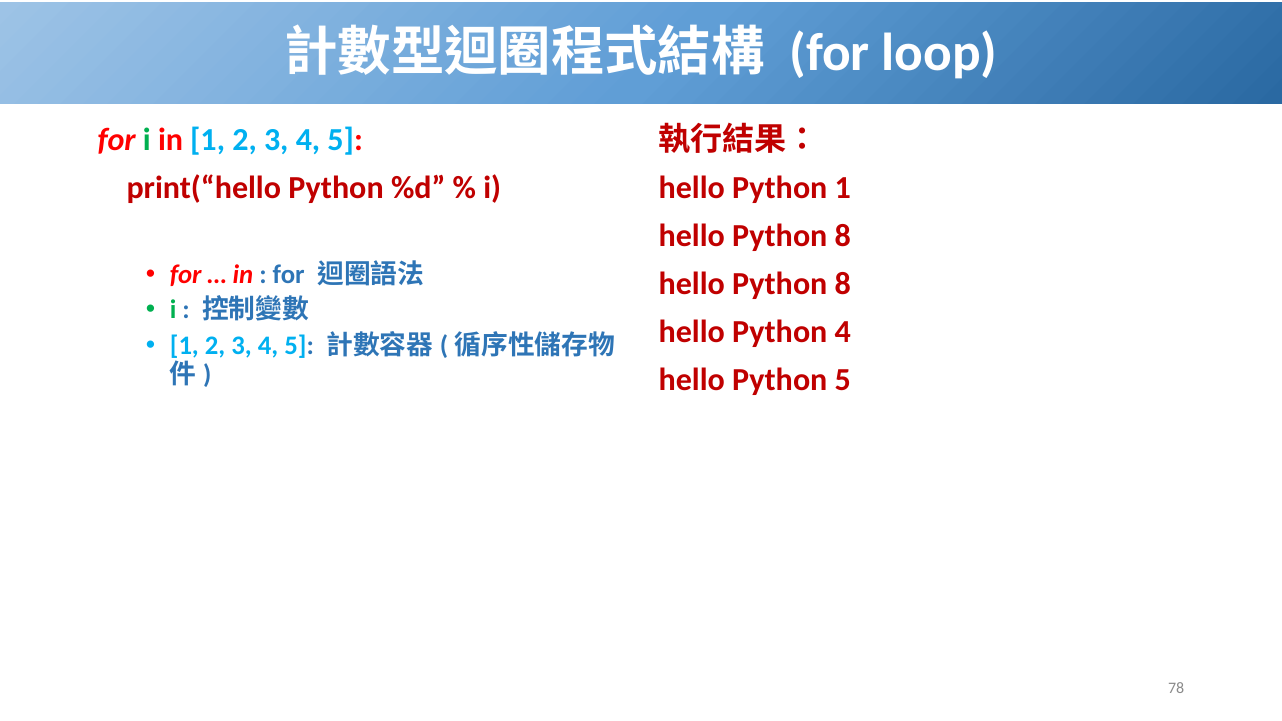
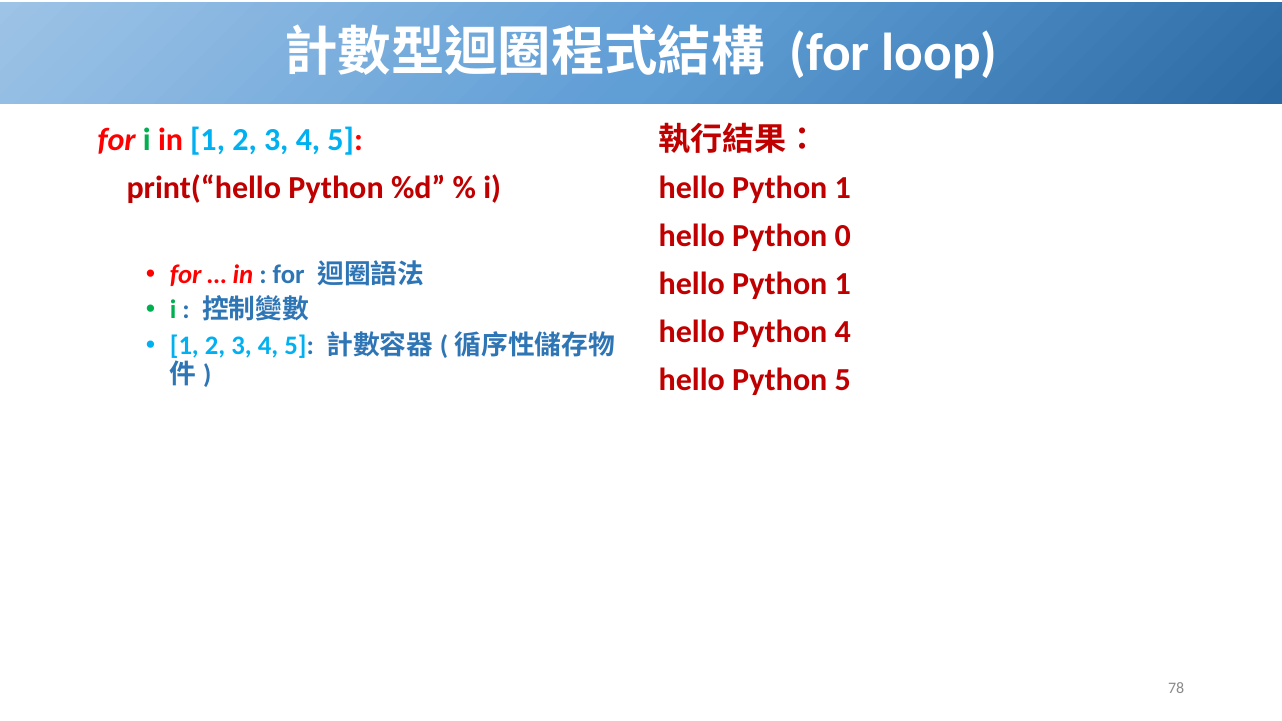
8: 8 -> 0 (843, 236)
8: 8 -> 1 (843, 284)
